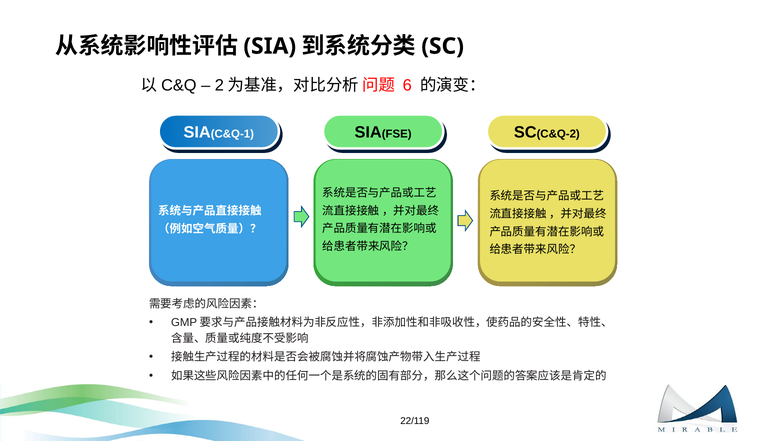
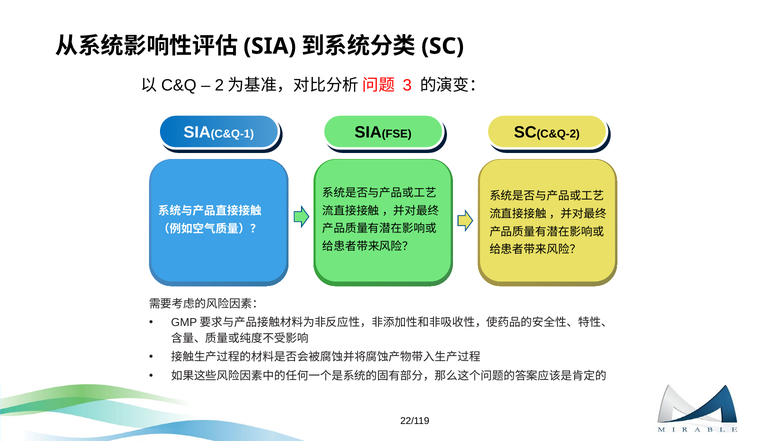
6: 6 -> 3 (407, 85)
